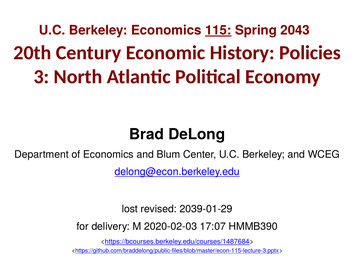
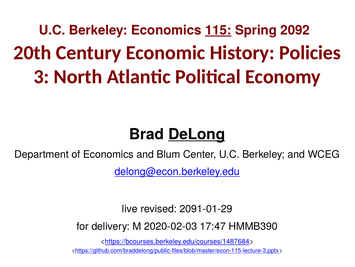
2043: 2043 -> 2092 (295, 30)
DeLong underline: none -> present (197, 134)
lost: lost -> live (130, 208)
2039-01-29: 2039-01-29 -> 2091-01-29 (206, 208)
17:07: 17:07 -> 17:47 (213, 226)
